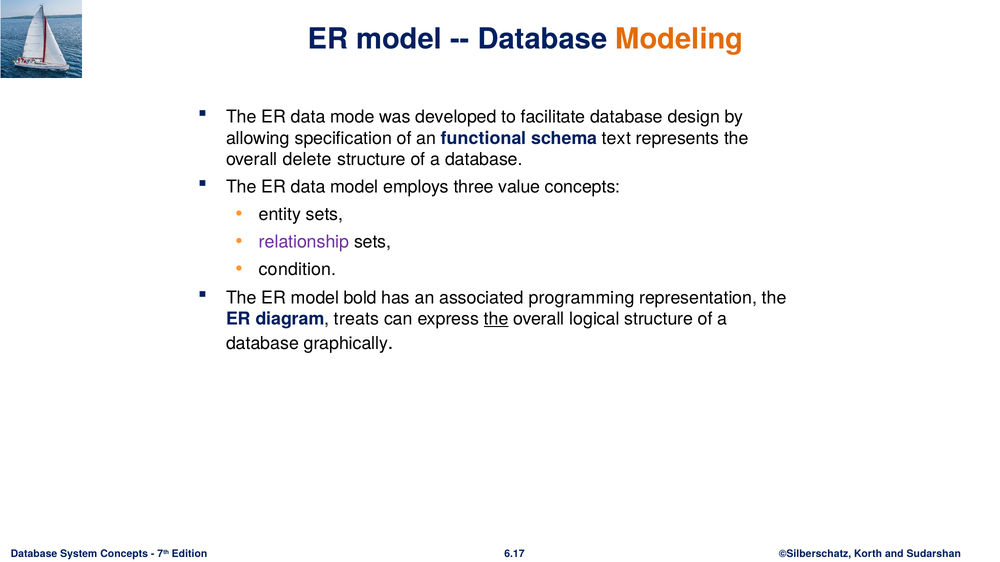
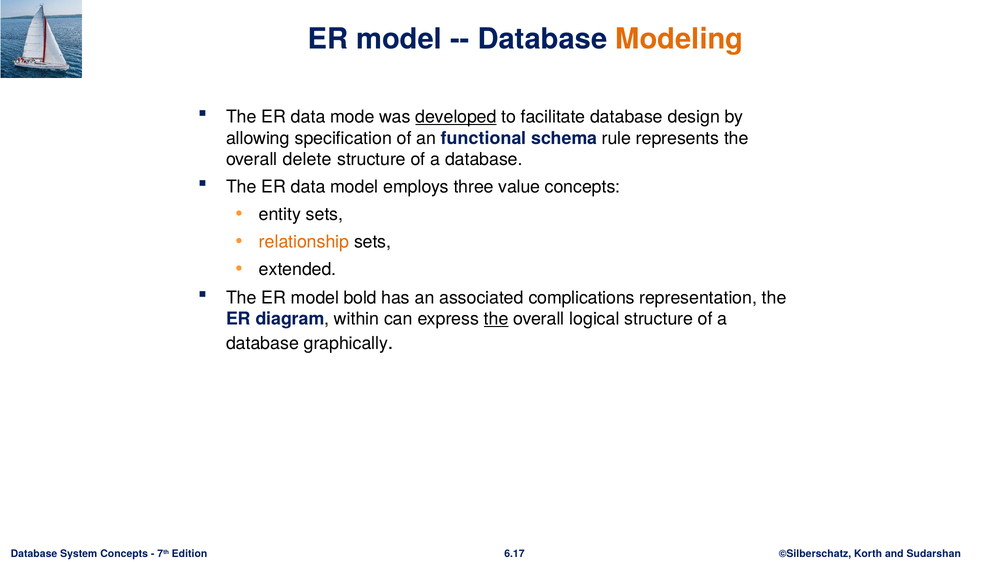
developed underline: none -> present (456, 117)
text: text -> rule (617, 138)
relationship colour: purple -> orange (304, 242)
condition: condition -> extended (298, 269)
programming: programming -> complications (582, 298)
treats: treats -> within (357, 319)
